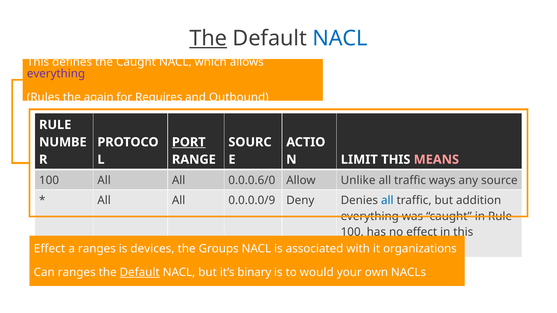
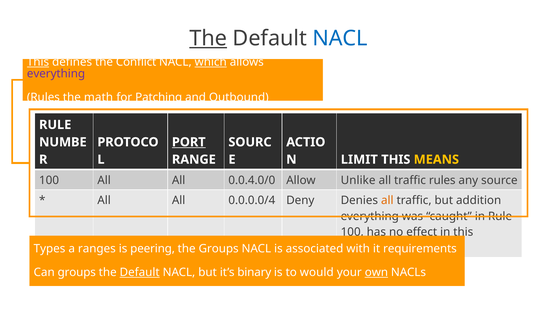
This underline: none -> present (38, 62)
the Caught: Caught -> Conflict (136, 62)
which underline: none -> present (211, 62)
again: again -> math (99, 97)
Requires: Requires -> Patching (159, 97)
MEANS colour: pink -> yellow (436, 160)
0.0.0.6/0: 0.0.0.6/0 -> 0.0.4.0/0 (252, 180)
traffic ways: ways -> rules (442, 180)
0.0.0.0/9: 0.0.0.0/9 -> 0.0.0.0/4 (252, 201)
all colour: blue -> orange (387, 201)
Effect: Effect -> Types (50, 249)
devices: devices -> peering (153, 249)
organizations: organizations -> requirements (420, 249)
Can ranges: ranges -> groups (77, 273)
own underline: none -> present (376, 273)
